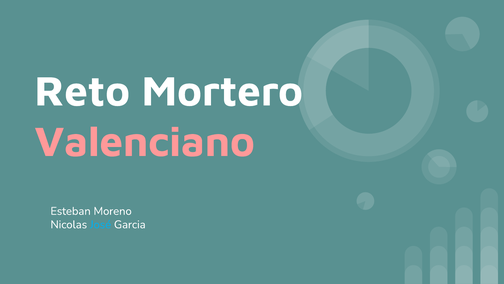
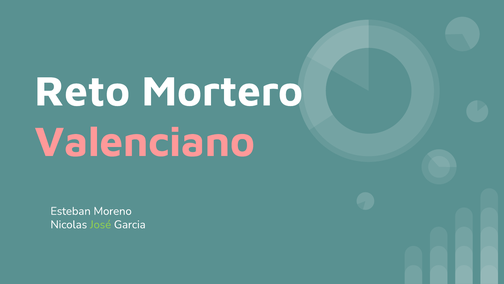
José colour: light blue -> light green (101, 224)
